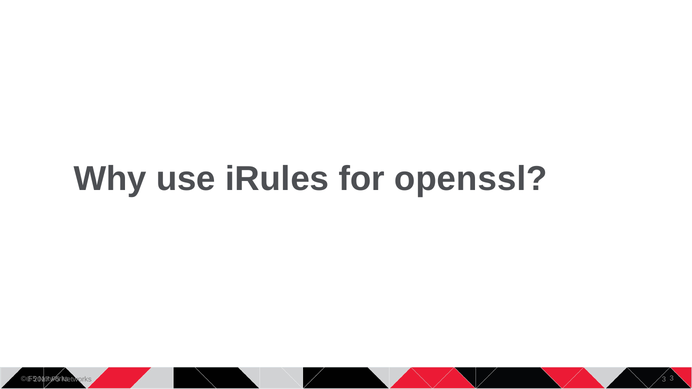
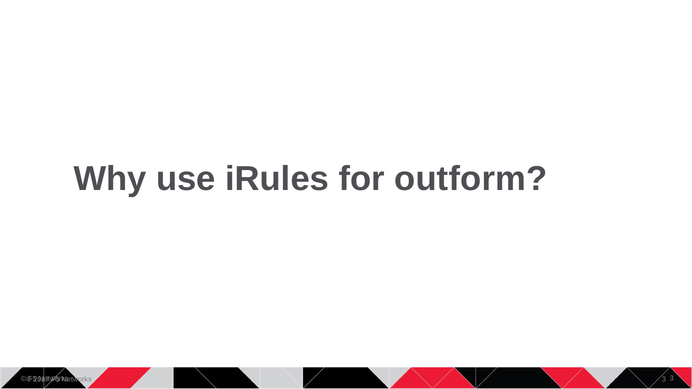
openssl: openssl -> outform (471, 179)
